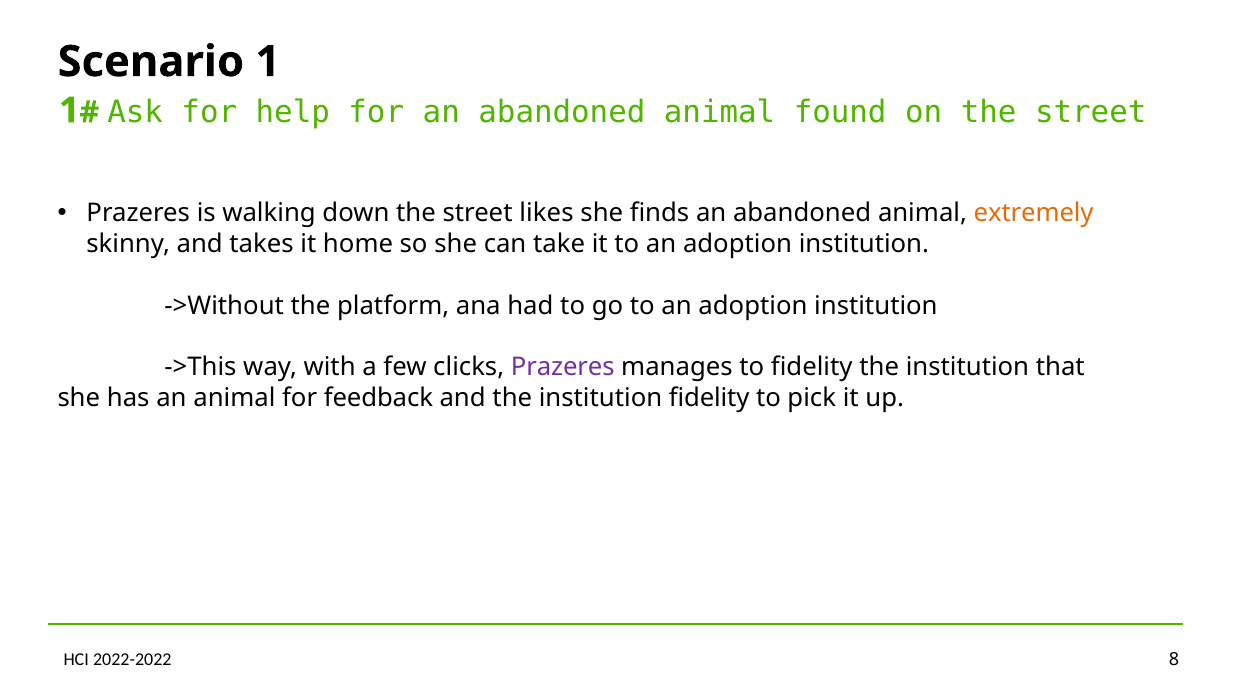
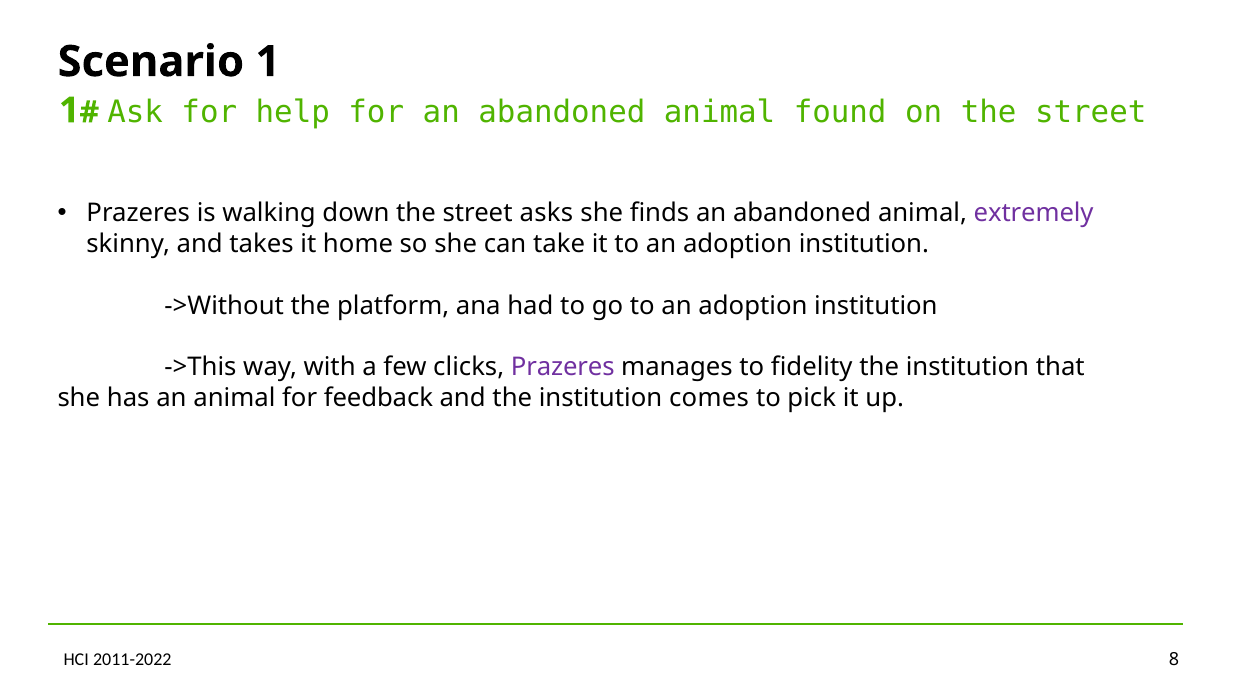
likes: likes -> asks (546, 213)
extremely colour: orange -> purple (1034, 213)
institution fidelity: fidelity -> comes (709, 398)
2022-2022: 2022-2022 -> 2011-2022 (132, 659)
